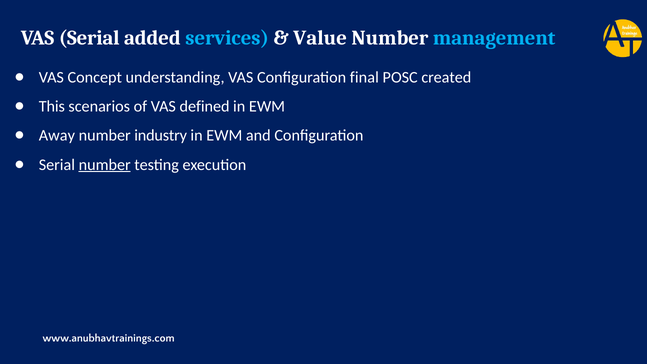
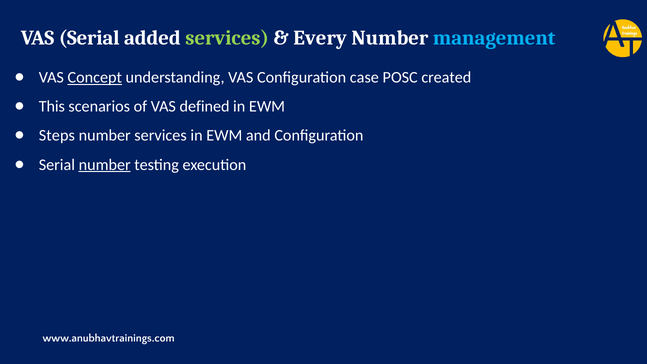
services colour: light blue -> light green (227, 38)
Value: Value -> Every (320, 38)
Concept underline: none -> present (95, 77)
final: final -> case (364, 77)
Away: Away -> Steps (57, 136)
number industry: industry -> services (161, 136)
